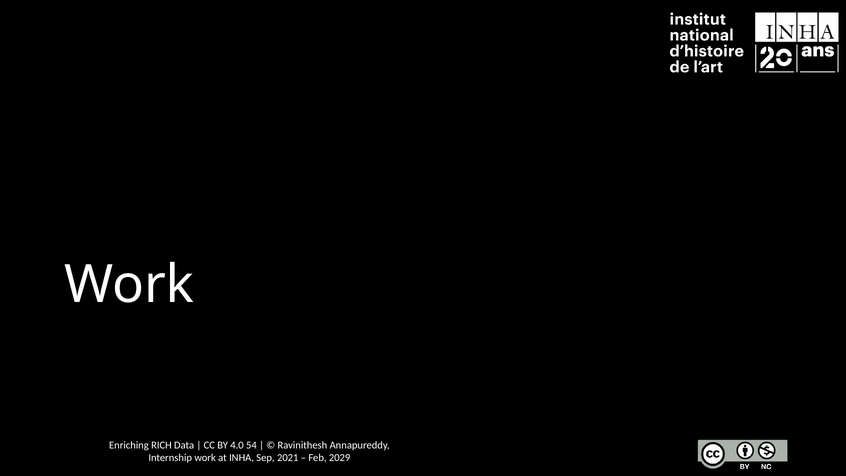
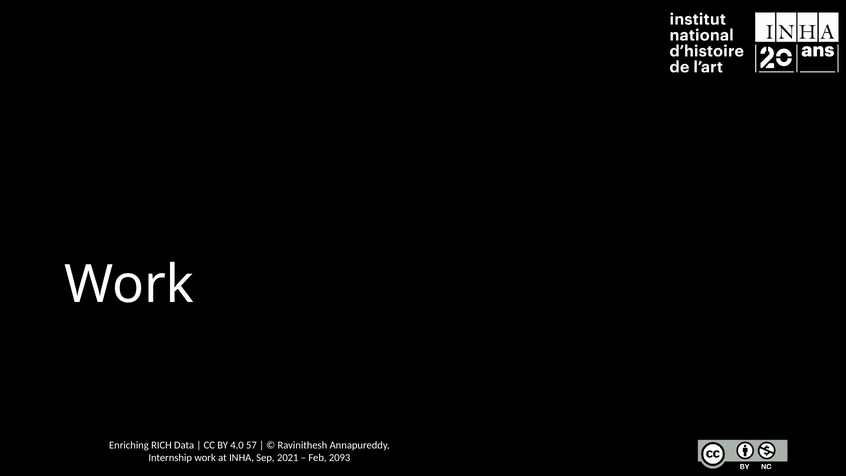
54: 54 -> 57 (251, 445)
2029: 2029 -> 2093 (340, 458)
